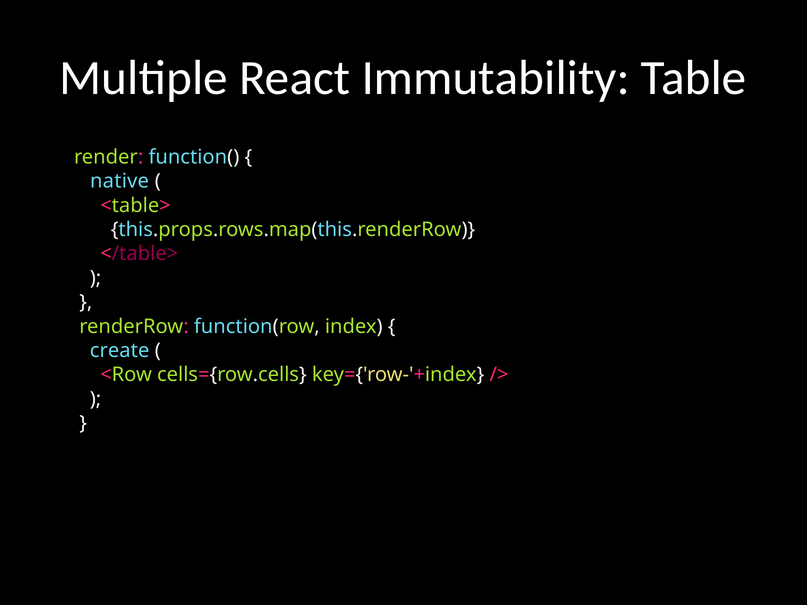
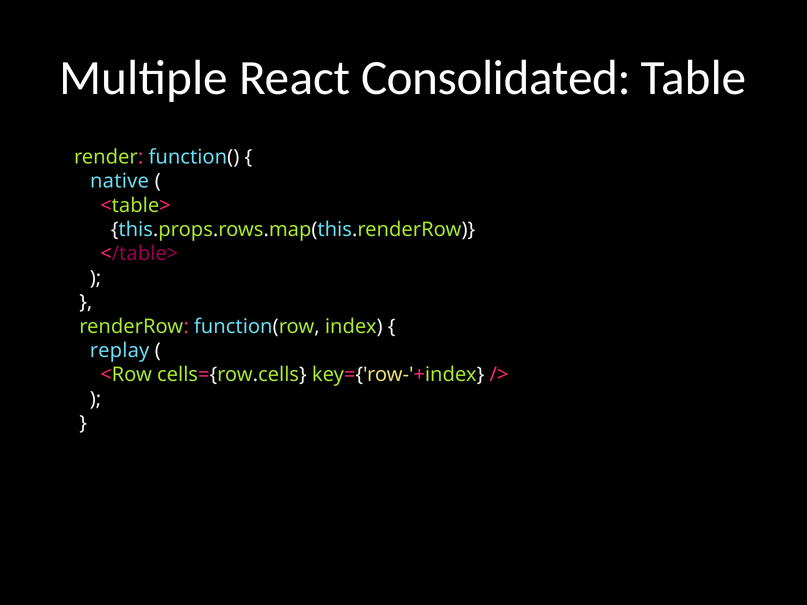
Immutability: Immutability -> Consolidated (496, 78)
create: create -> replay (120, 351)
